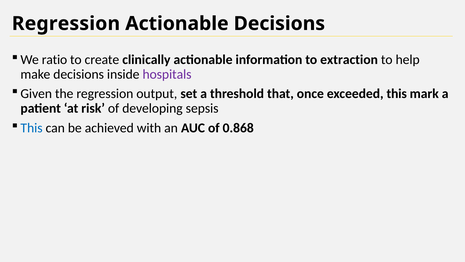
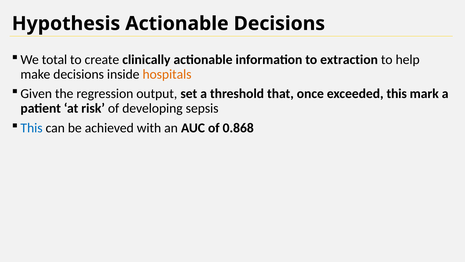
Regression: Regression -> Hypothesis (66, 24)
ratio: ratio -> total (54, 59)
hospitals colour: purple -> orange (167, 74)
